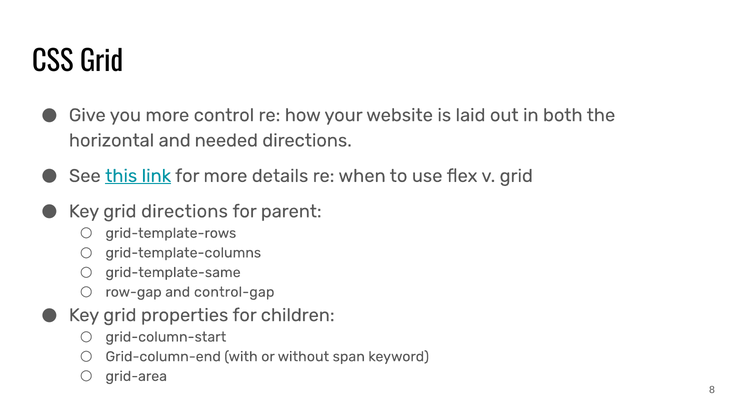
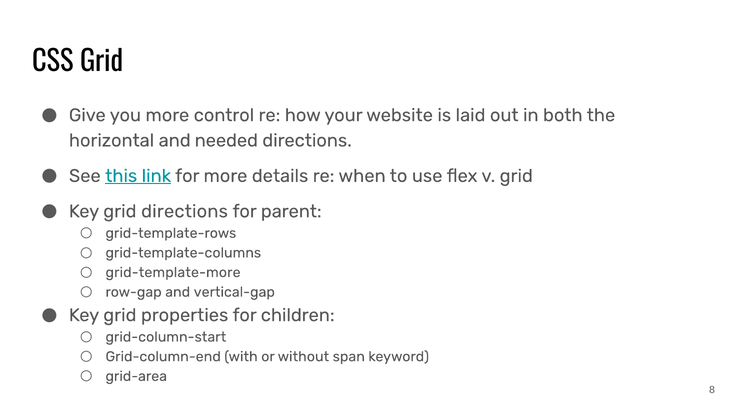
grid-template-same: grid-template-same -> grid-template-more (173, 272)
control-gap: control-gap -> vertical-gap (234, 292)
